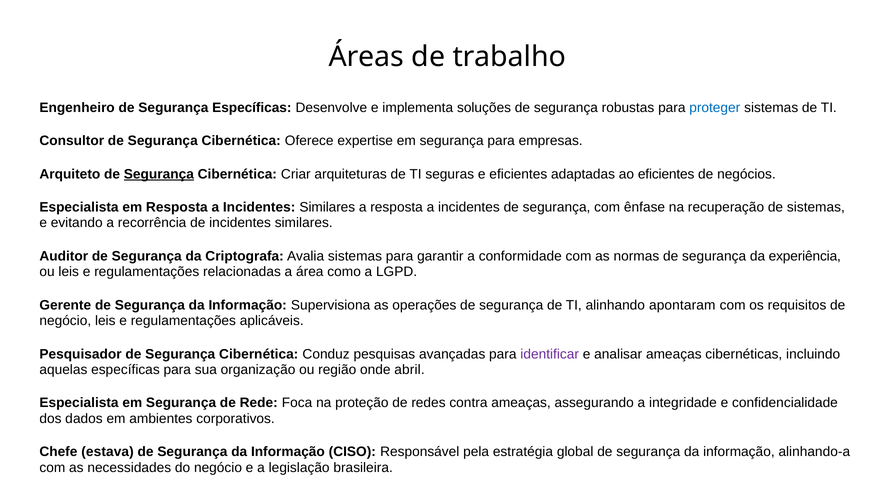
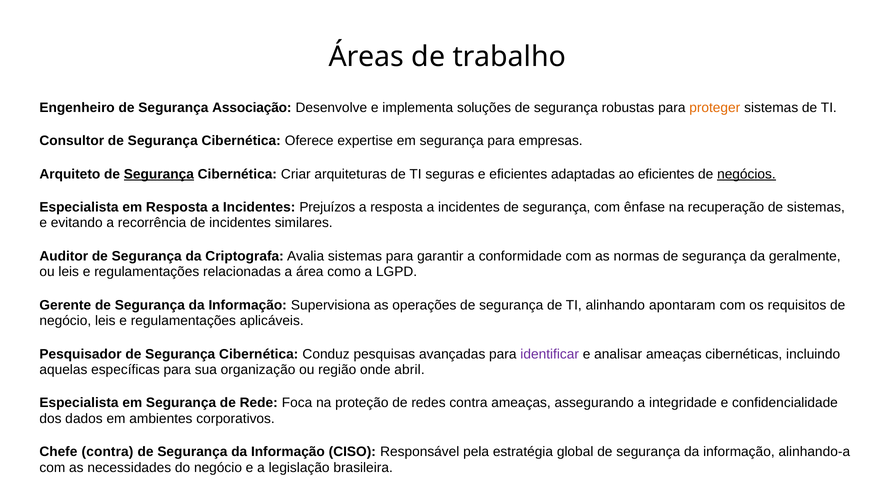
Segurança Específicas: Específicas -> Associação (252, 108)
proteger colour: blue -> orange (715, 108)
negócios underline: none -> present (746, 174)
a Incidentes Similares: Similares -> Prejuízos (327, 207)
experiência: experiência -> geralmente (805, 256)
Chefe estava: estava -> contra (108, 452)
